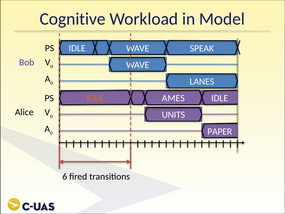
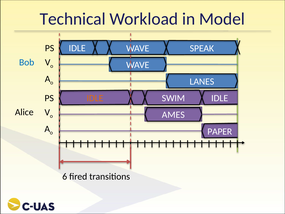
Cognitive: Cognitive -> Technical (73, 19)
Bob colour: purple -> blue (27, 62)
AMES: AMES -> SWIM (173, 98)
UNITS: UNITS -> AMES (173, 115)
